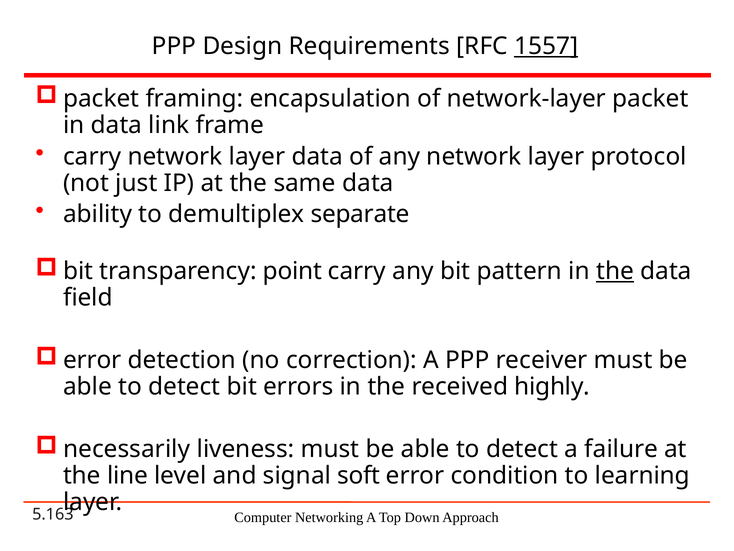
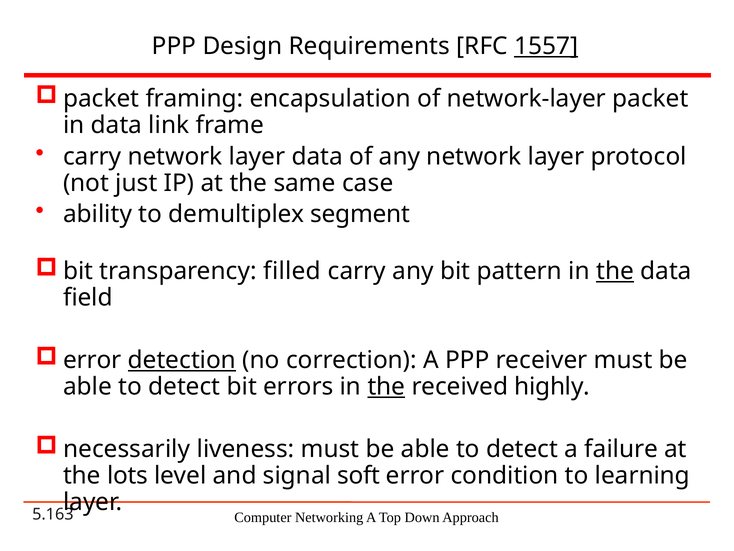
same data: data -> case (368, 183)
separate: separate -> segment (360, 214)
point: point -> filled (292, 271)
detection underline: none -> present (182, 360)
the underline: none -> present (386, 386)
line: line -> lots (128, 475)
